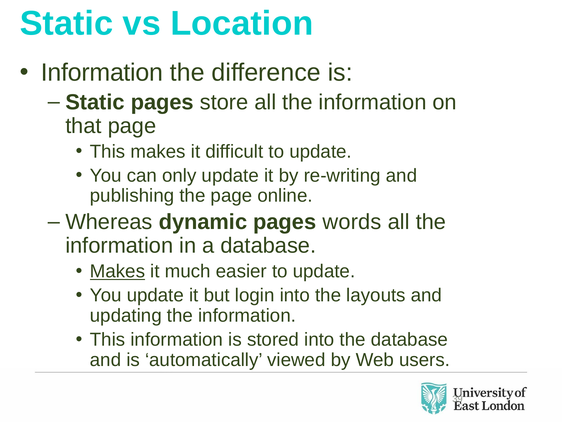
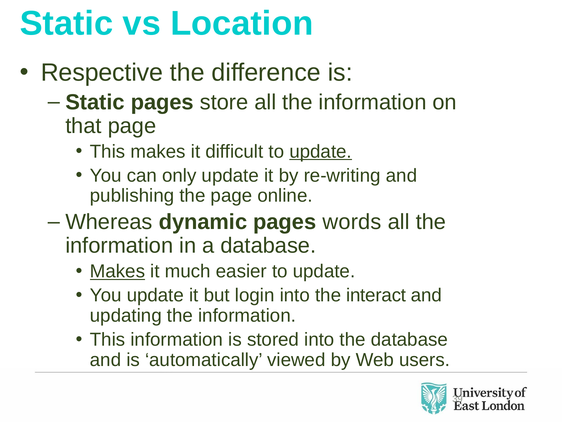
Information: Information -> Respective (102, 72)
update underline: none -> present (321, 151)
layouts: layouts -> interact (376, 295)
